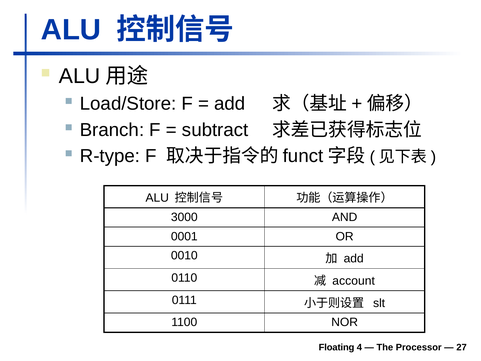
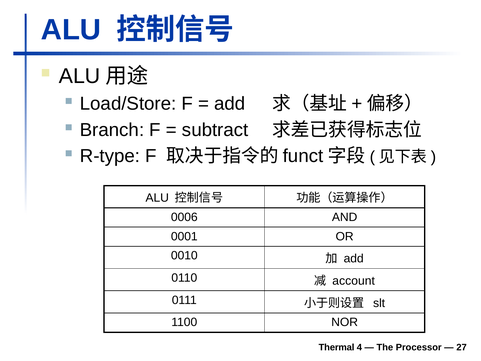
3000: 3000 -> 0006 (184, 217)
Floating: Floating -> Thermal (337, 347)
